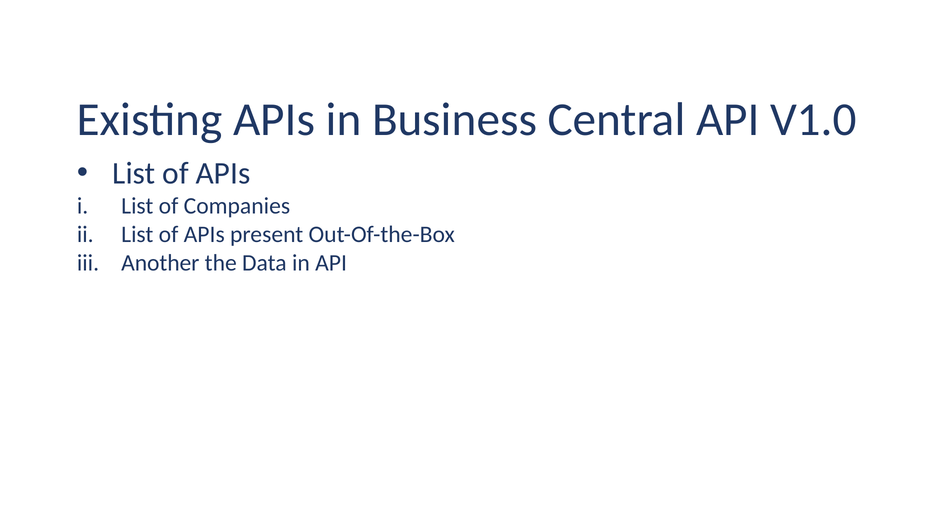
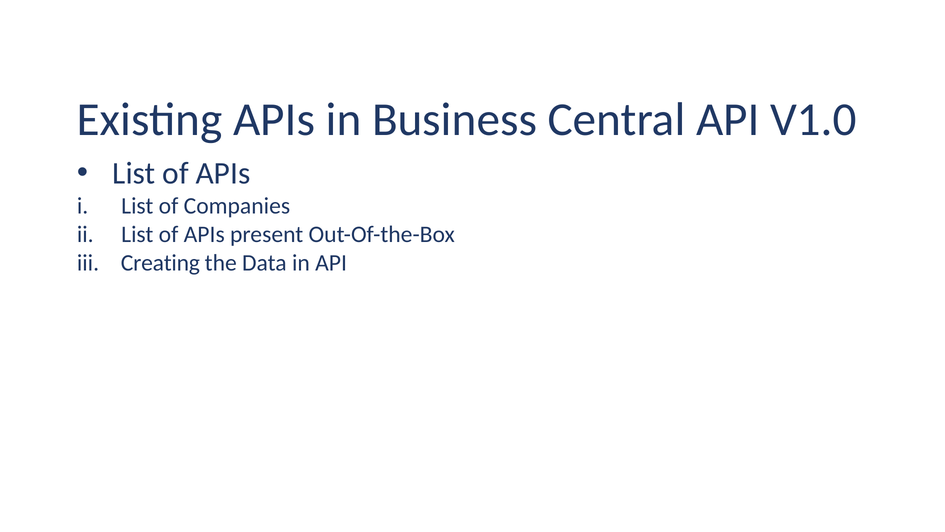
Another: Another -> Creating (160, 263)
